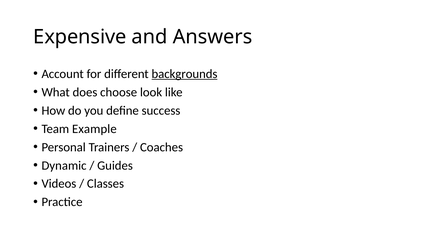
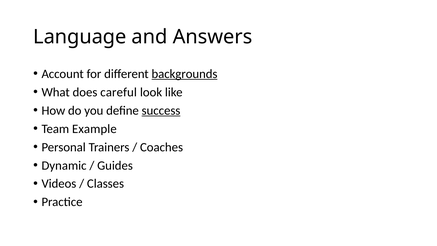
Expensive: Expensive -> Language (80, 37)
choose: choose -> careful (119, 92)
success underline: none -> present (161, 110)
